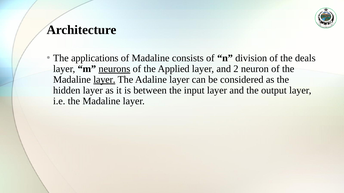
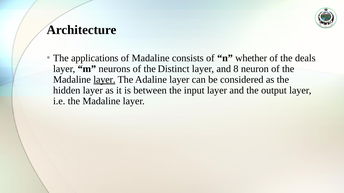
division: division -> whether (251, 58)
neurons underline: present -> none (114, 69)
Applied: Applied -> Distinct (174, 69)
2: 2 -> 8 (236, 69)
